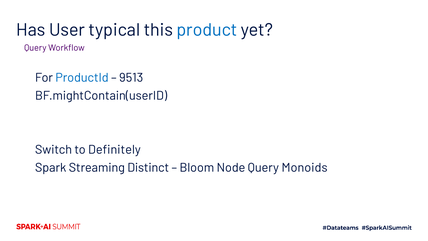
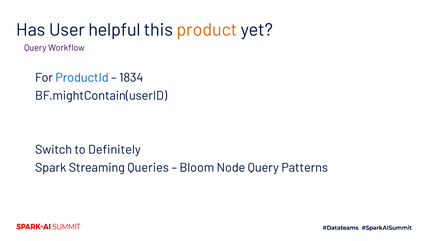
typical: typical -> helpful (114, 30)
product colour: blue -> orange (207, 30)
9513: 9513 -> 1834 (131, 78)
Distinct: Distinct -> Queries (148, 167)
Monoids: Monoids -> Patterns (305, 167)
